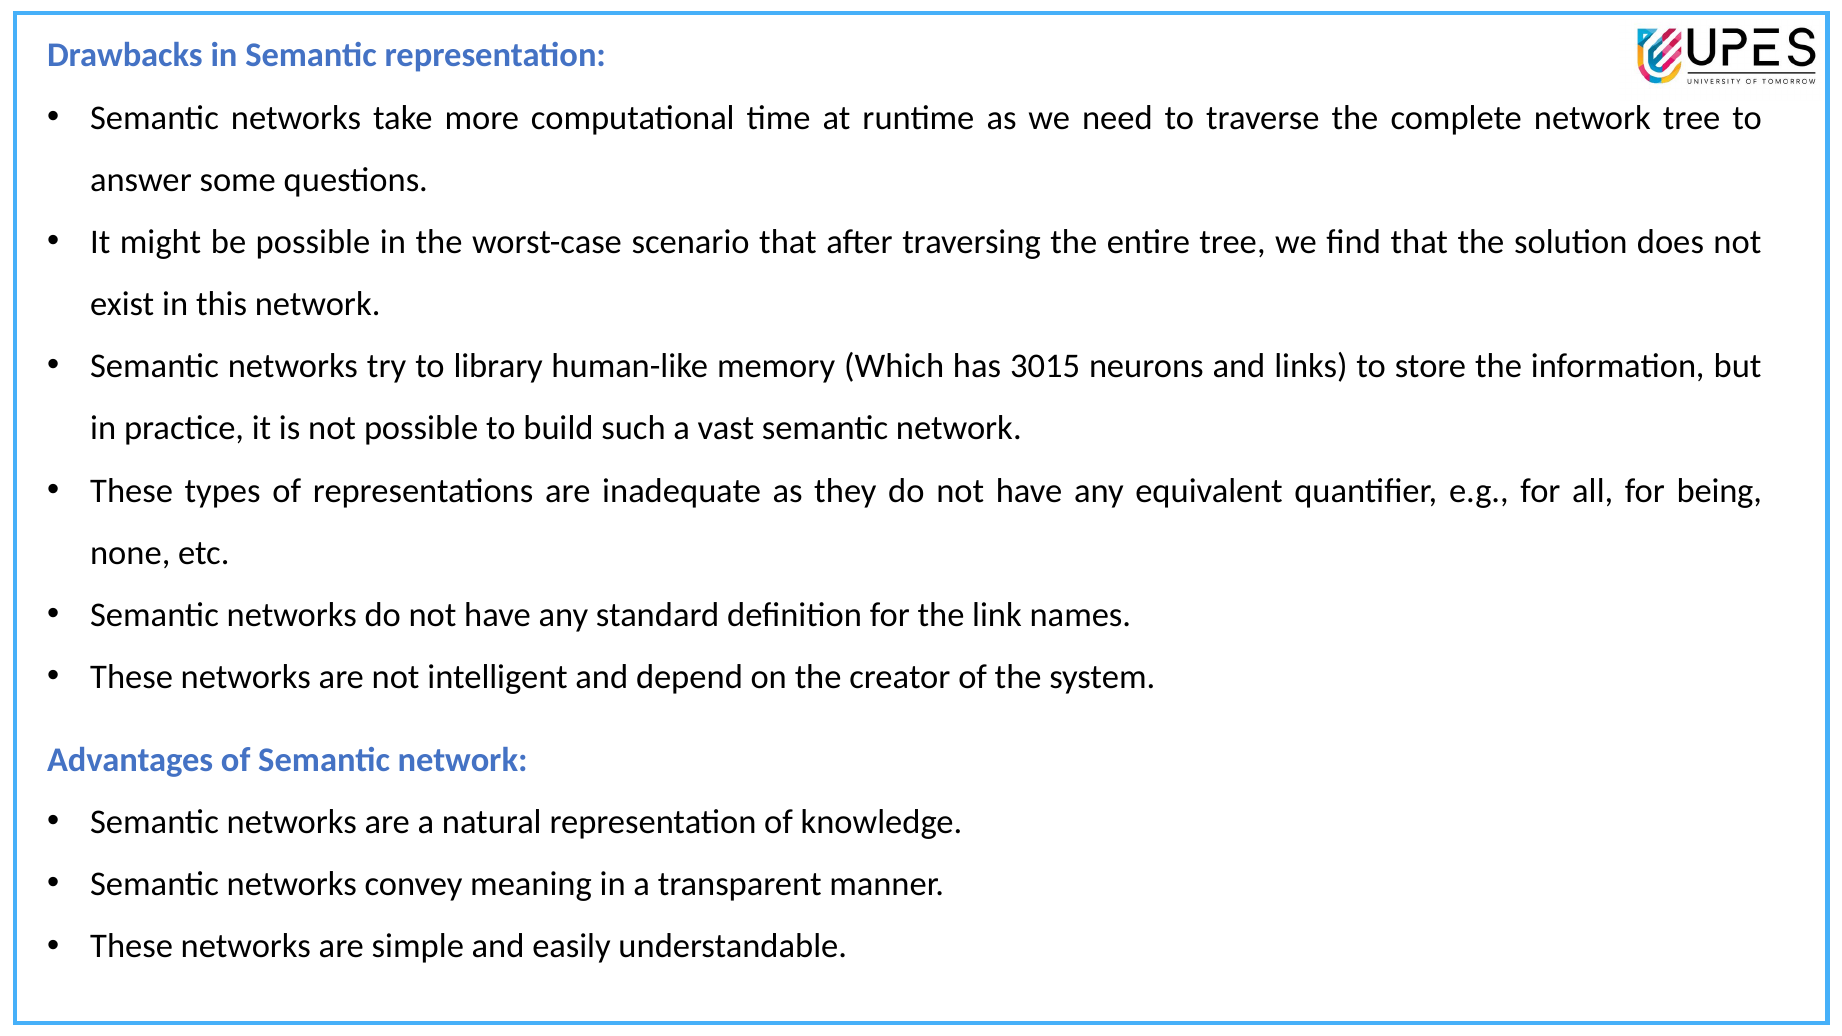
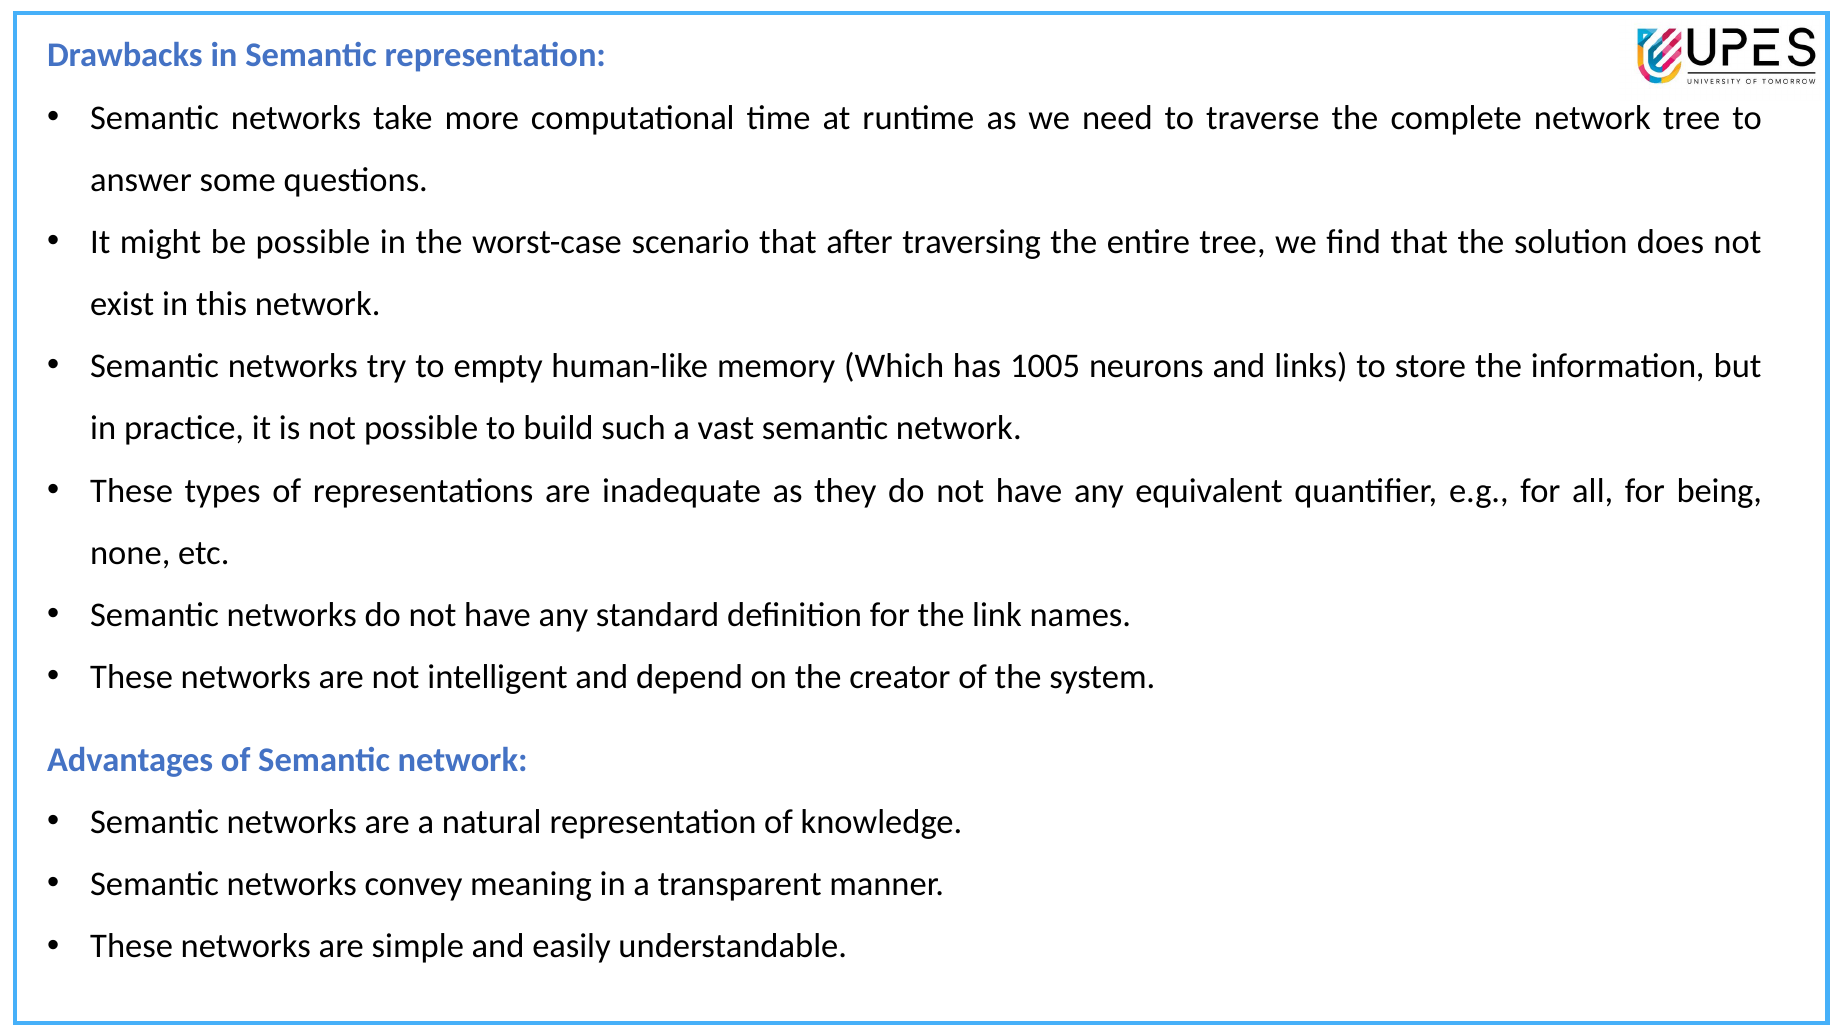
library: library -> empty (498, 366)
3015: 3015 -> 1005 (1045, 366)
